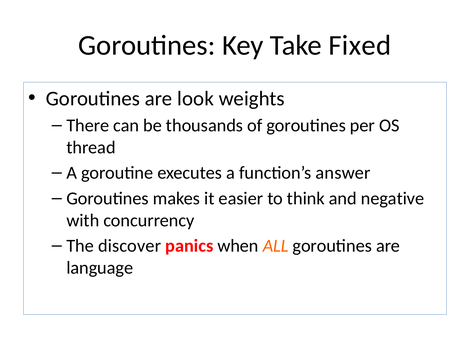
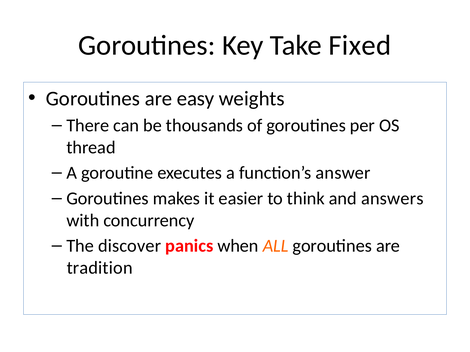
look: look -> easy (196, 99)
negative: negative -> answers (392, 199)
language: language -> tradition (100, 268)
